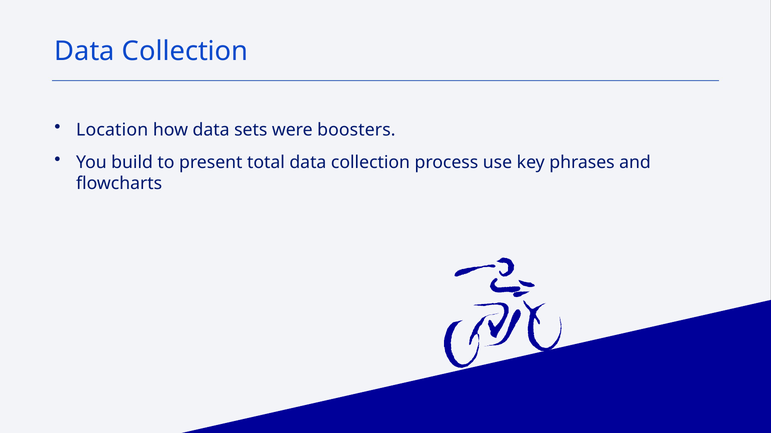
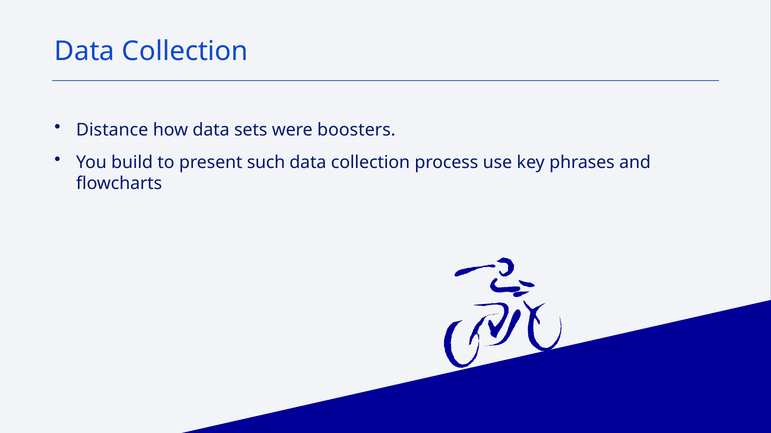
Location: Location -> Distance (112, 130)
total: total -> such (266, 163)
